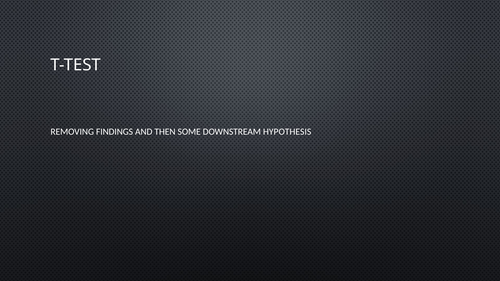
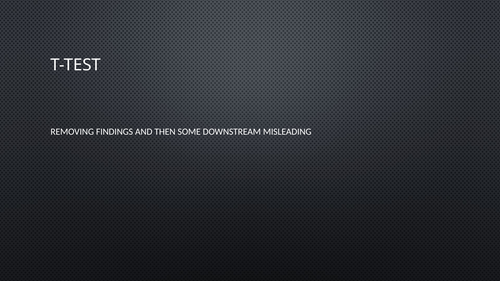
HYPOTHESIS: HYPOTHESIS -> MISLEADING (287, 132)
